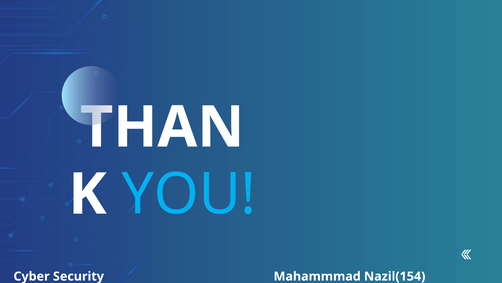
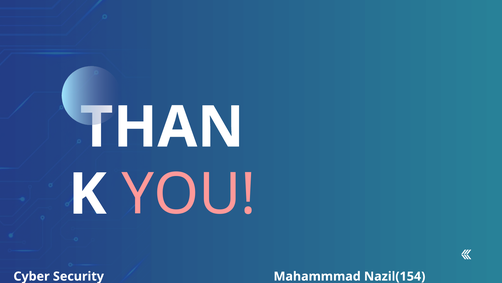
YOU colour: light blue -> pink (189, 194)
